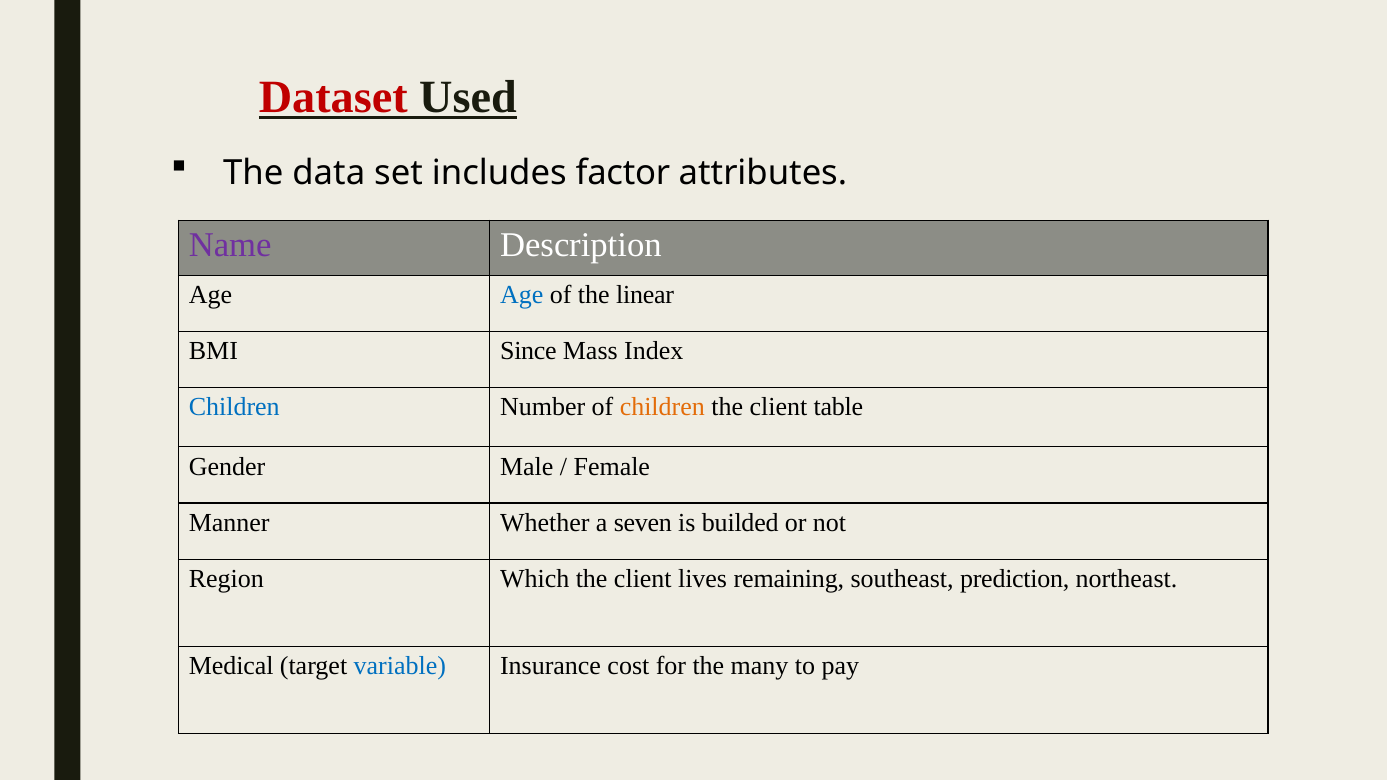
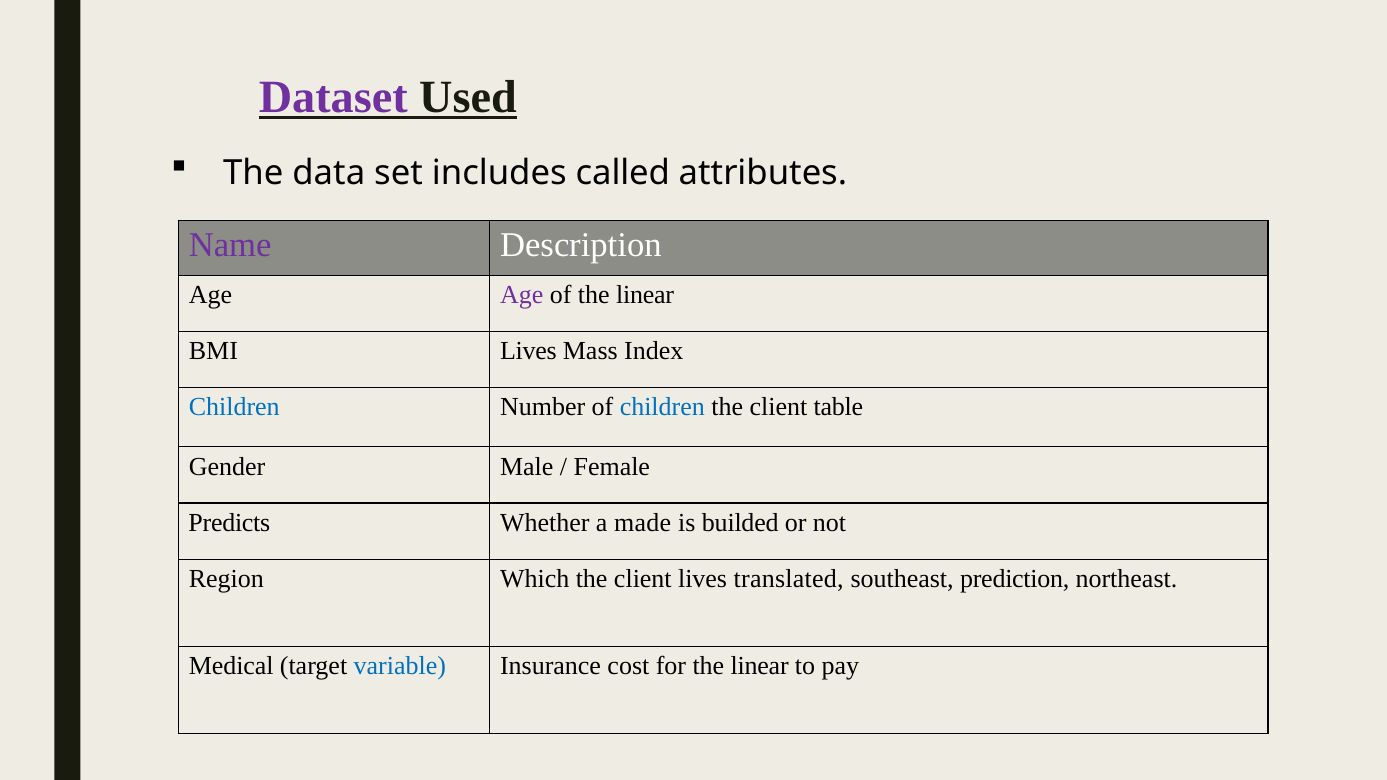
Dataset colour: red -> purple (333, 97)
factor: factor -> called (623, 173)
Age colour: blue -> purple (522, 295)
BMI Since: Since -> Lives (528, 351)
children colour: orange -> blue (662, 407)
Manner: Manner -> Predicts (229, 523)
seven: seven -> made (643, 523)
remaining: remaining -> translated (789, 579)
for the many: many -> linear (760, 666)
